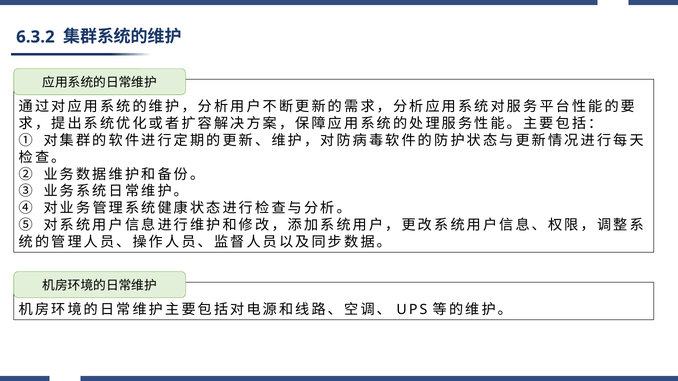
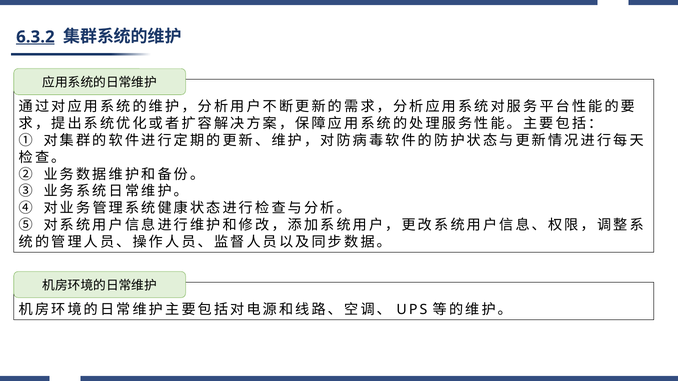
6.3.2 underline: none -> present (35, 37)
